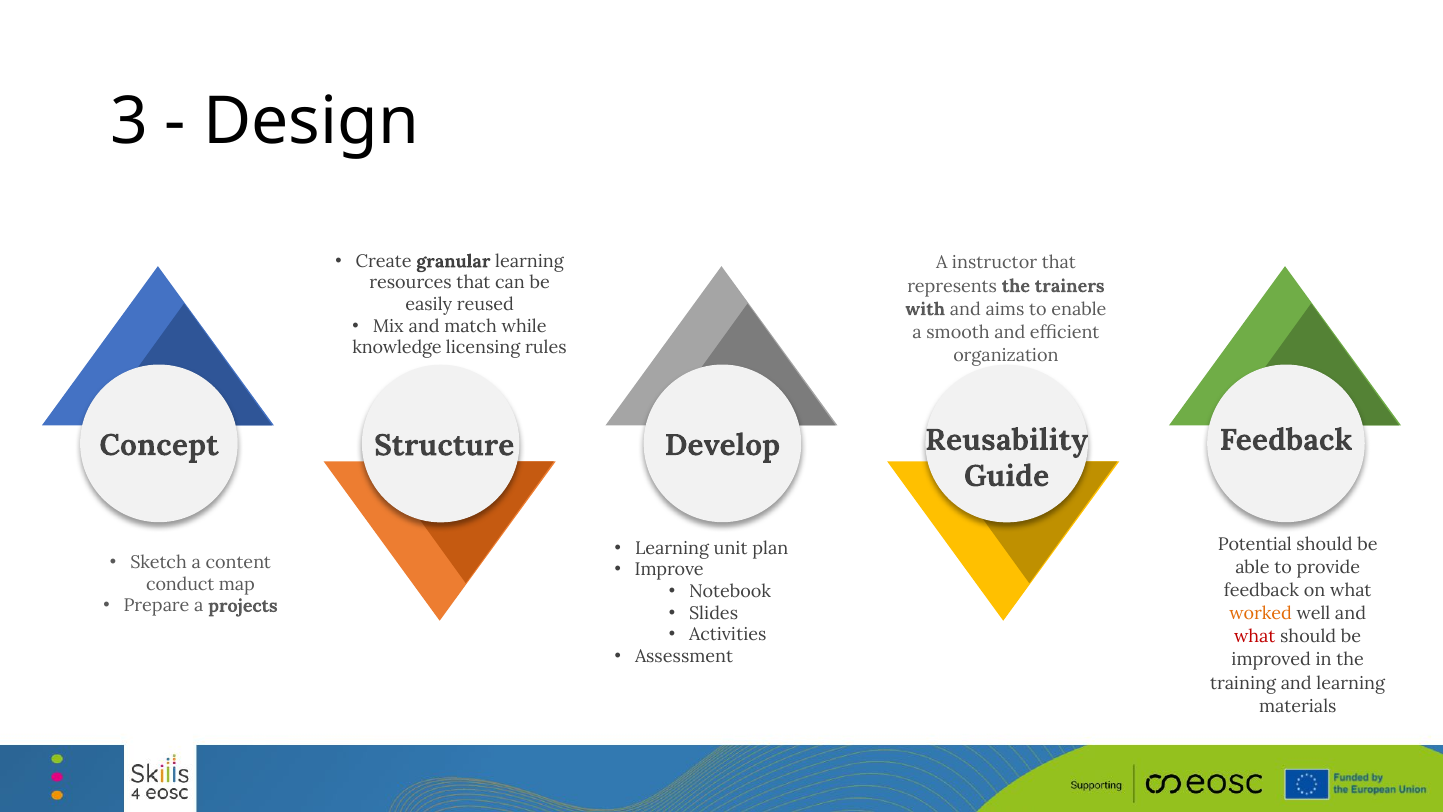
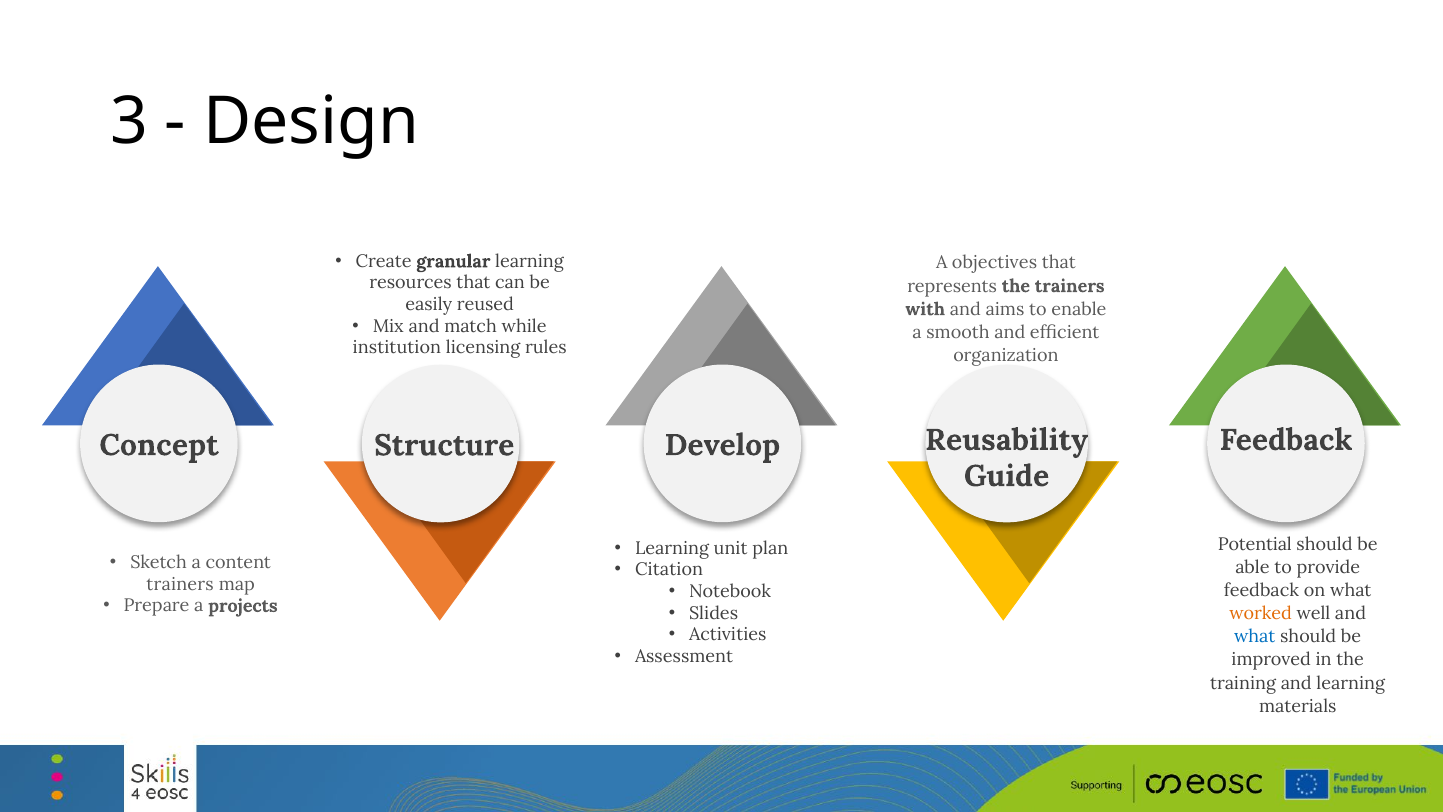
instructor: instructor -> objectives (995, 263)
knowledge: knowledge -> institution (397, 348)
Improve: Improve -> Citation (669, 570)
conduct: conduct -> trainers (180, 584)
what colour: red -> blue (1255, 637)
